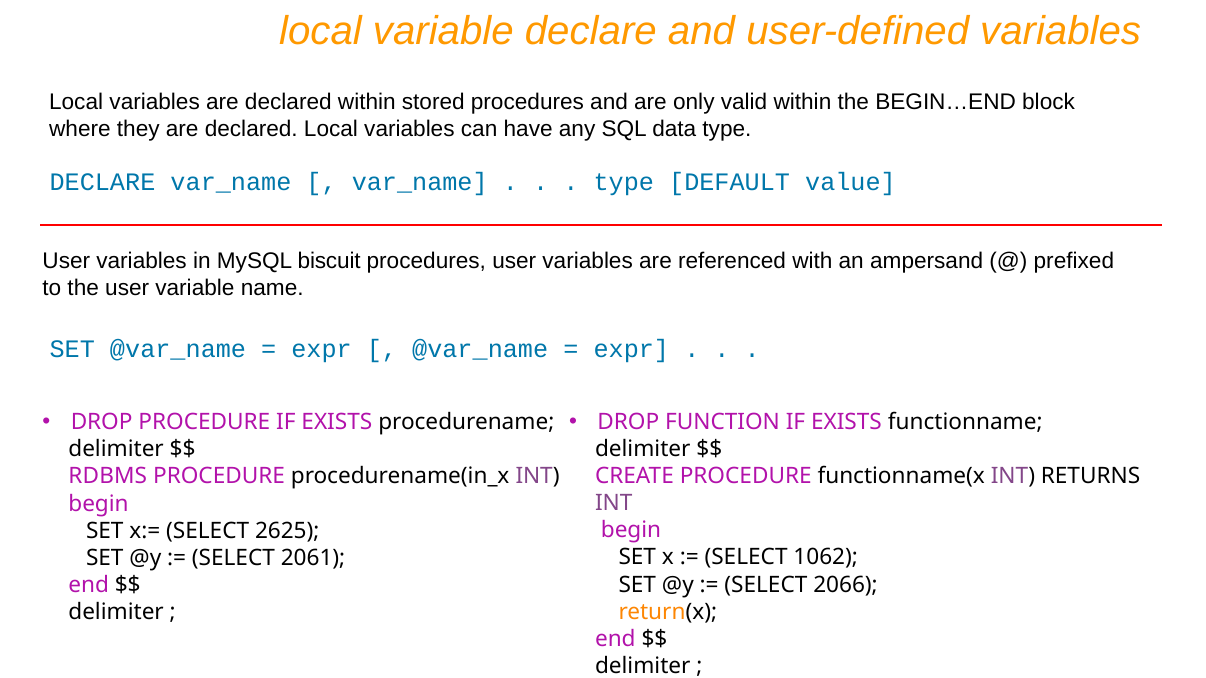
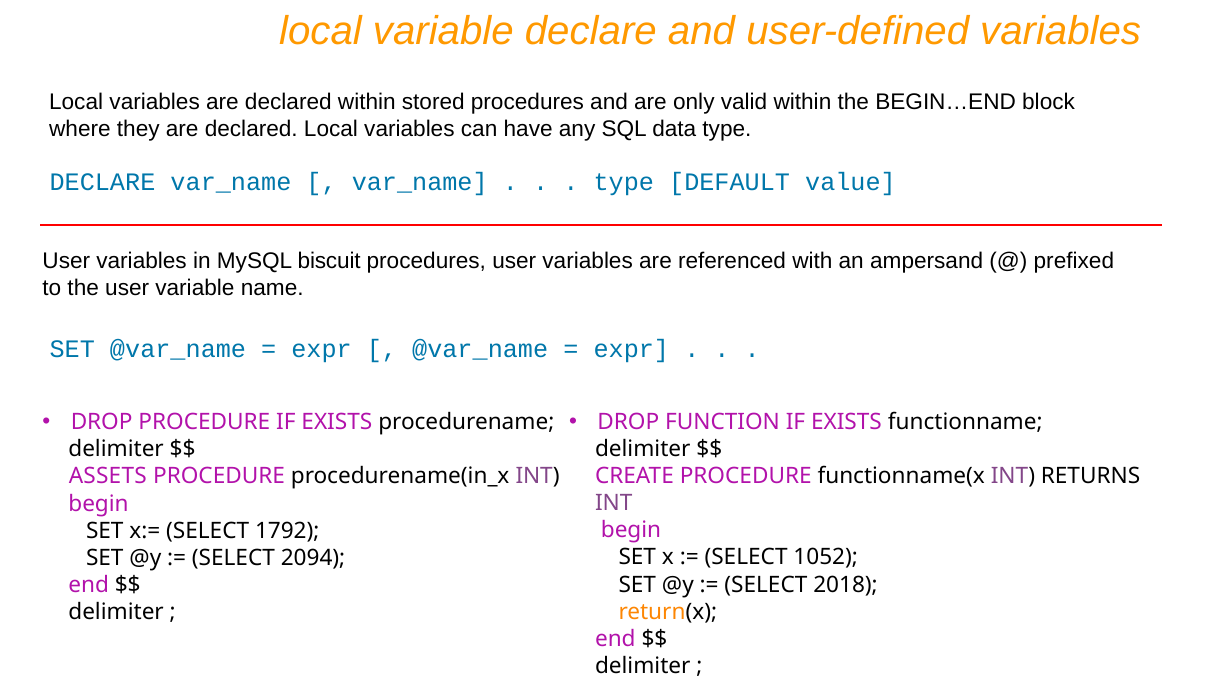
RDBMS: RDBMS -> ASSETS (108, 477)
2625: 2625 -> 1792 (287, 531)
1062: 1062 -> 1052 (826, 558)
2061: 2061 -> 2094 (313, 558)
2066: 2066 -> 2018 (846, 585)
